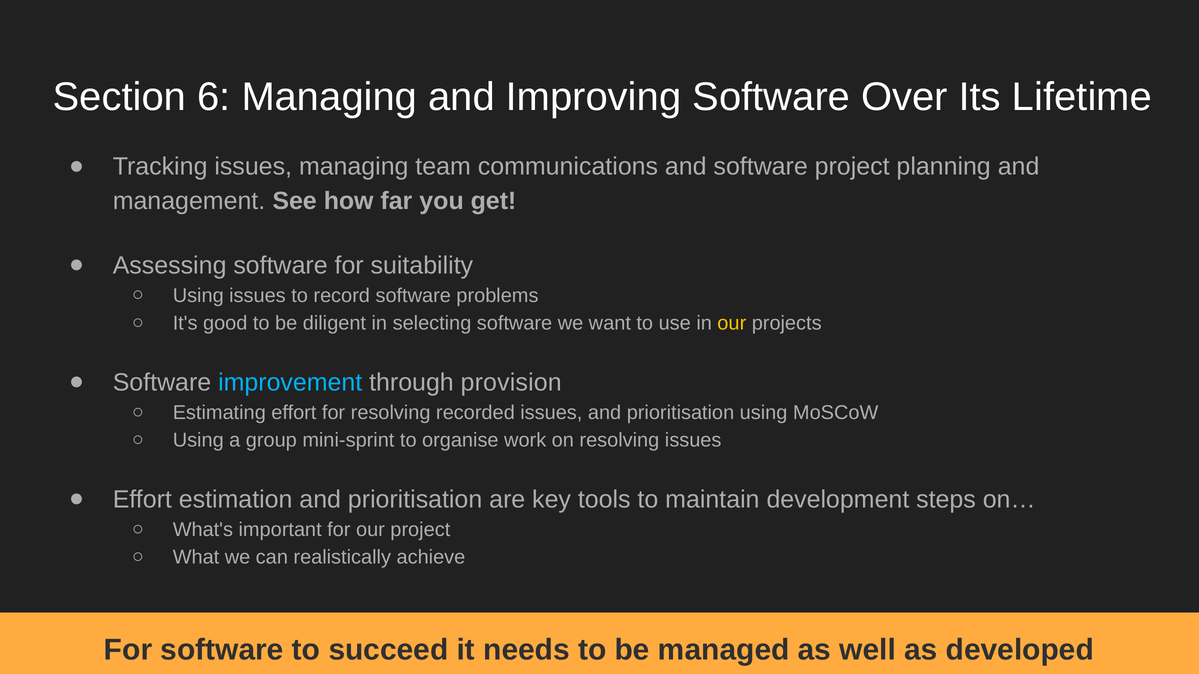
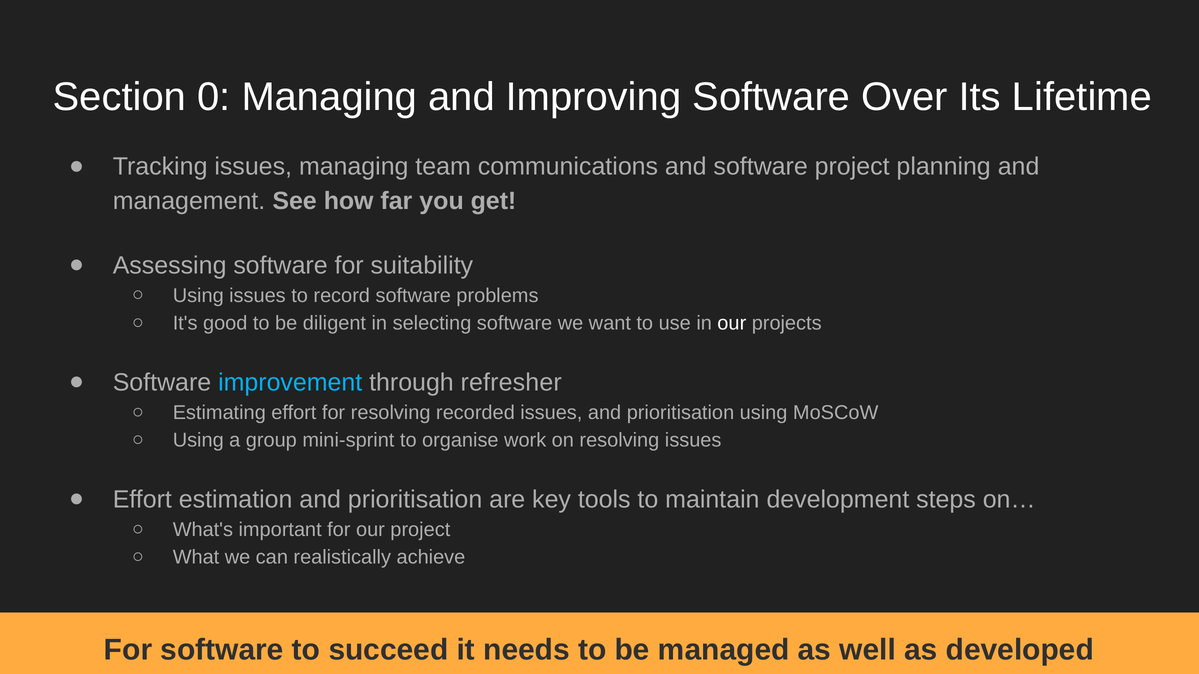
6: 6 -> 0 (214, 97)
our colour: yellow -> white (732, 323)
provision: provision -> refresher (511, 383)
